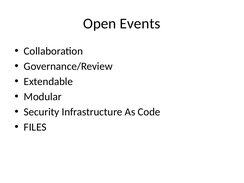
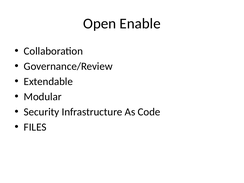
Events: Events -> Enable (140, 24)
